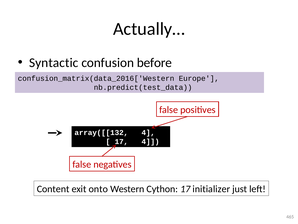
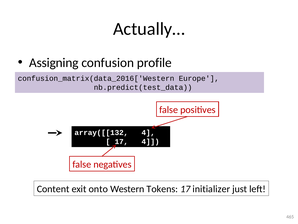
Syntactic: Syntactic -> Assigning (54, 63)
before: before -> profile (154, 63)
Cython: Cython -> Tokens (162, 189)
